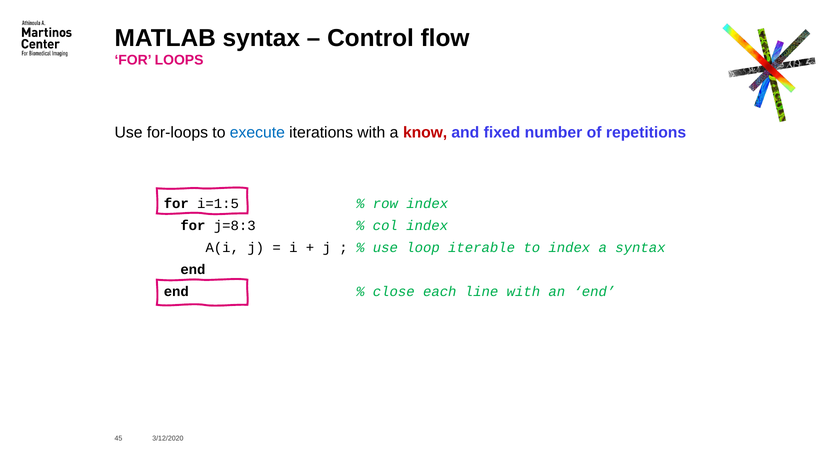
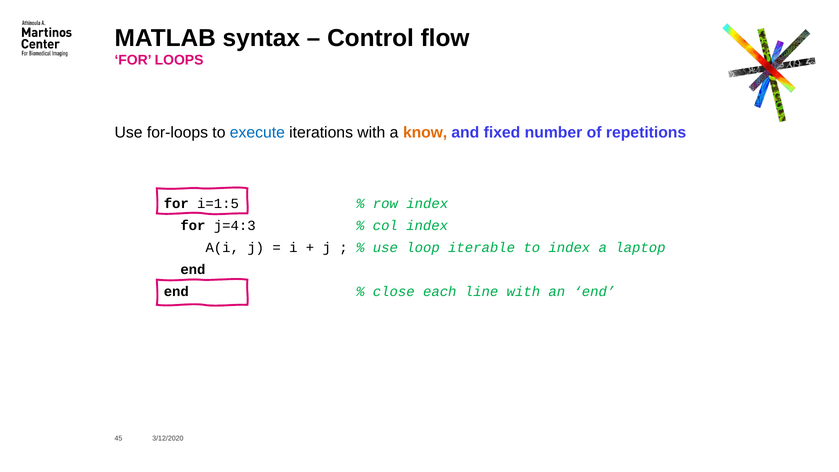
know colour: red -> orange (425, 132)
j=8:3: j=8:3 -> j=4:3 (235, 226)
a syntax: syntax -> laptop (640, 248)
